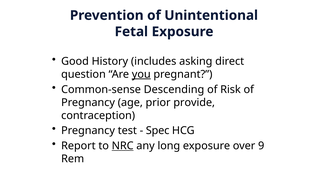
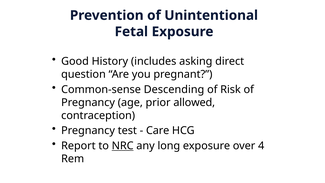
you underline: present -> none (141, 74)
provide: provide -> allowed (194, 102)
Spec: Spec -> Care (158, 131)
9: 9 -> 4 (261, 146)
